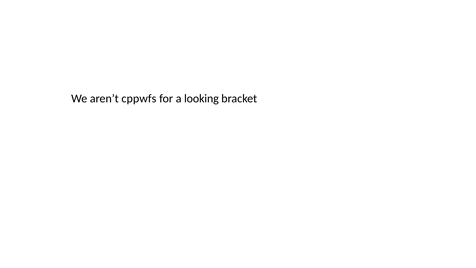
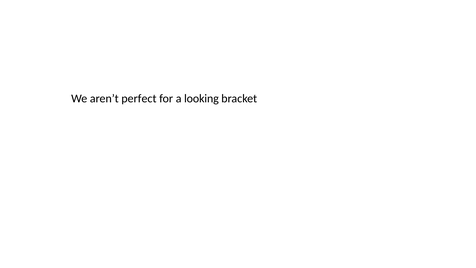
cppwfs: cppwfs -> perfect (139, 98)
